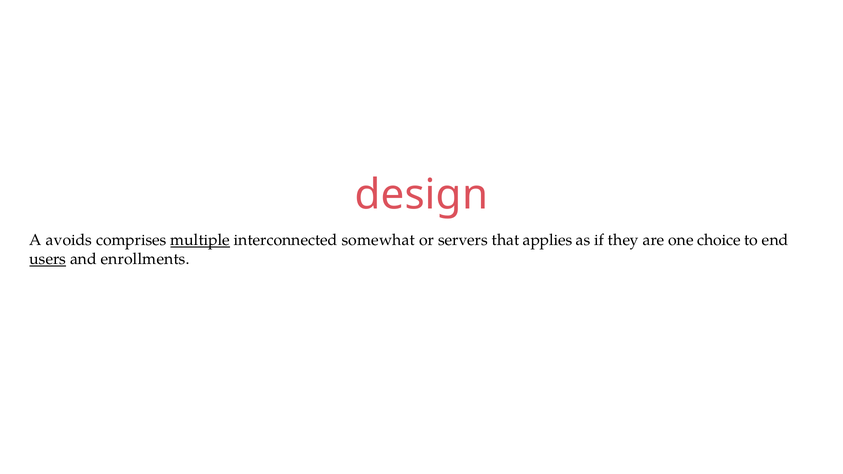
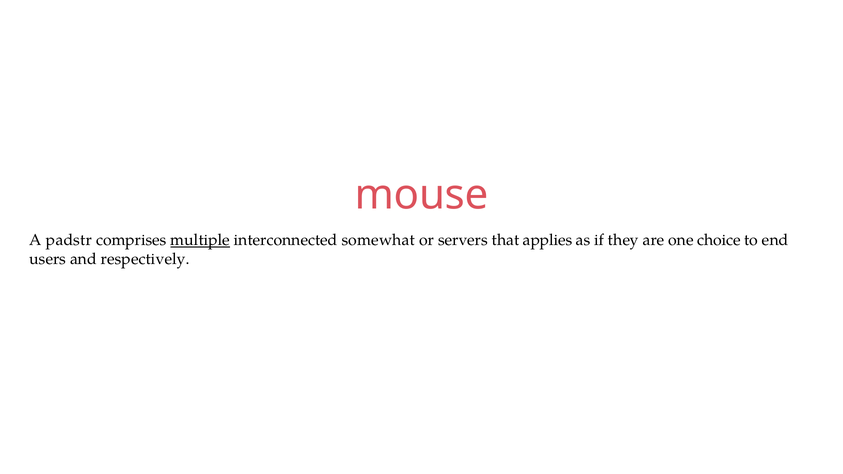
design: design -> mouse (422, 195)
avoids: avoids -> padstr (69, 240)
users underline: present -> none (48, 259)
enrollments: enrollments -> respectively (145, 259)
